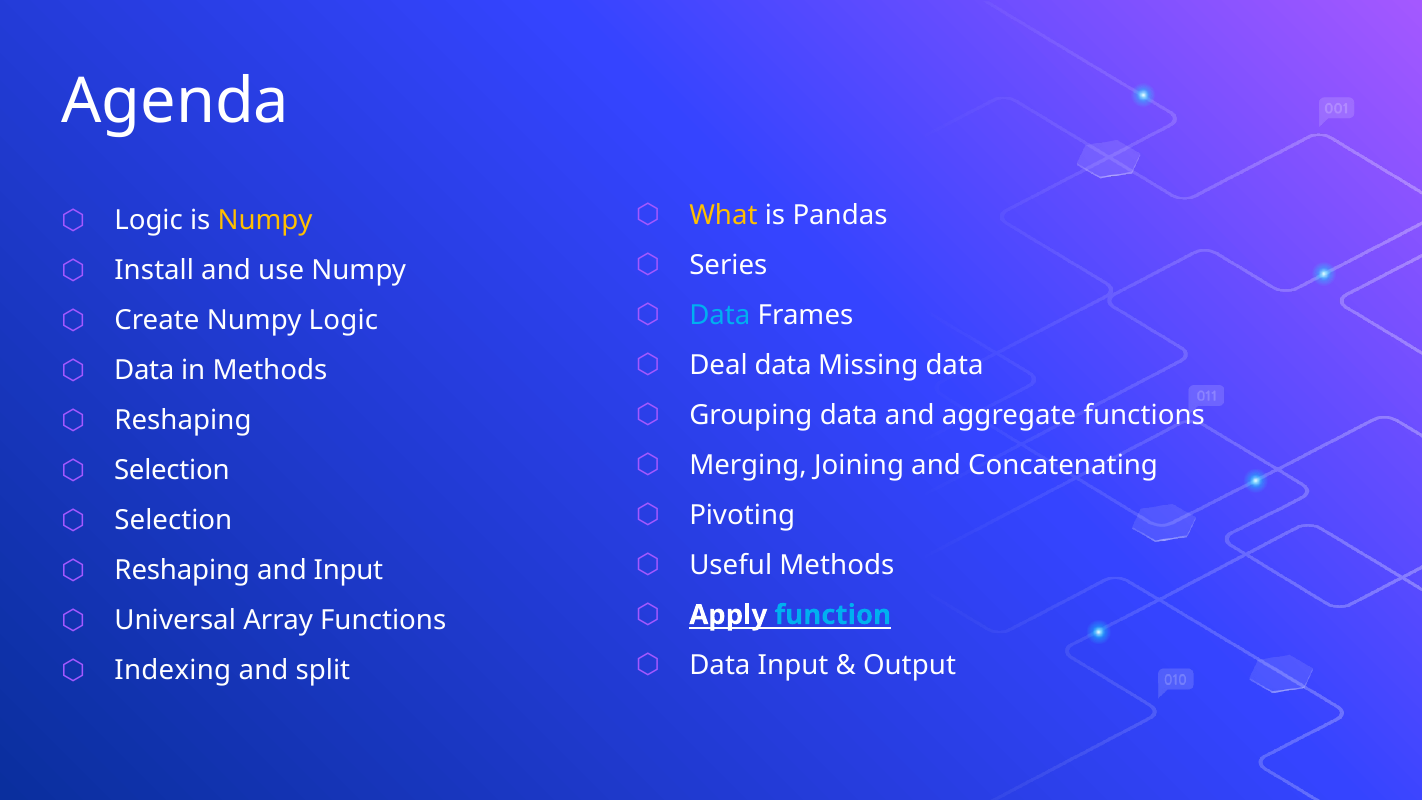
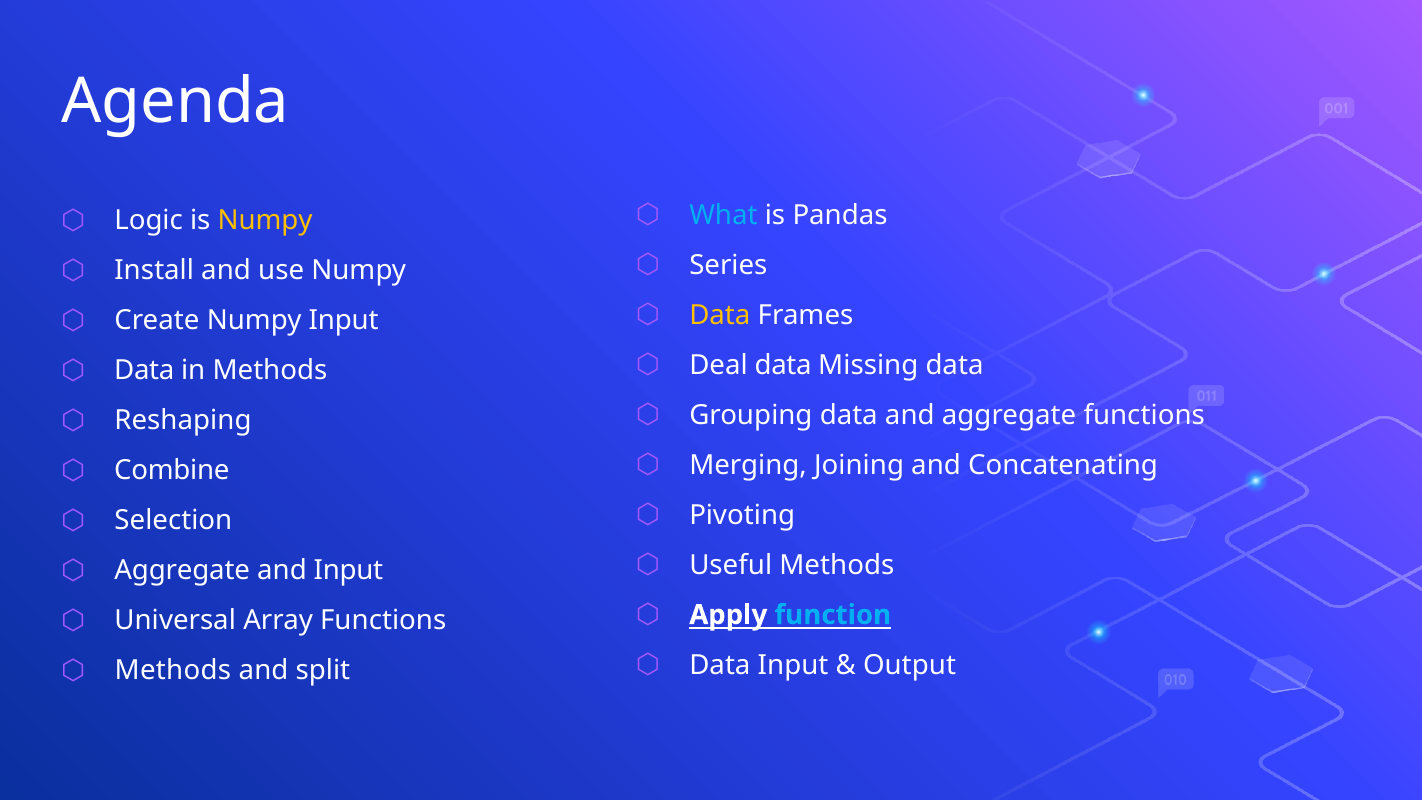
What colour: yellow -> light blue (723, 215)
Data colour: light blue -> yellow (720, 315)
Numpy Logic: Logic -> Input (344, 321)
Selection: Selection -> Combine (172, 471)
Reshaping: Reshaping -> Aggregate (182, 571)
Indexing: Indexing -> Methods (173, 671)
